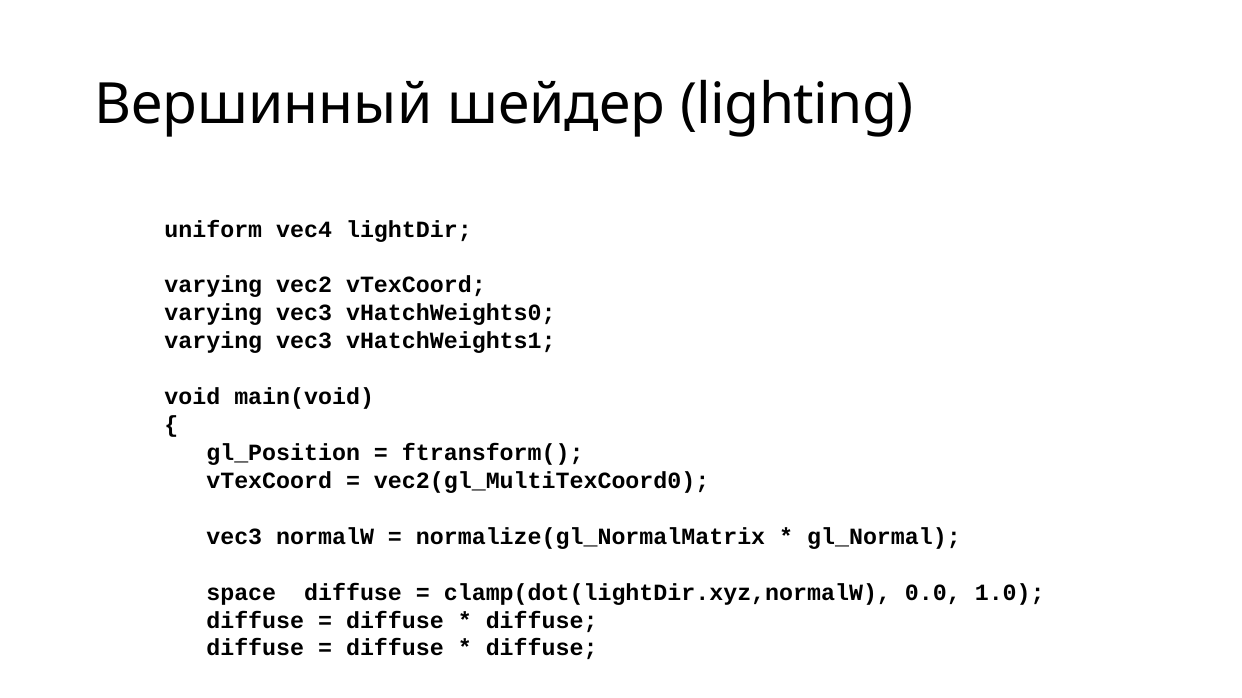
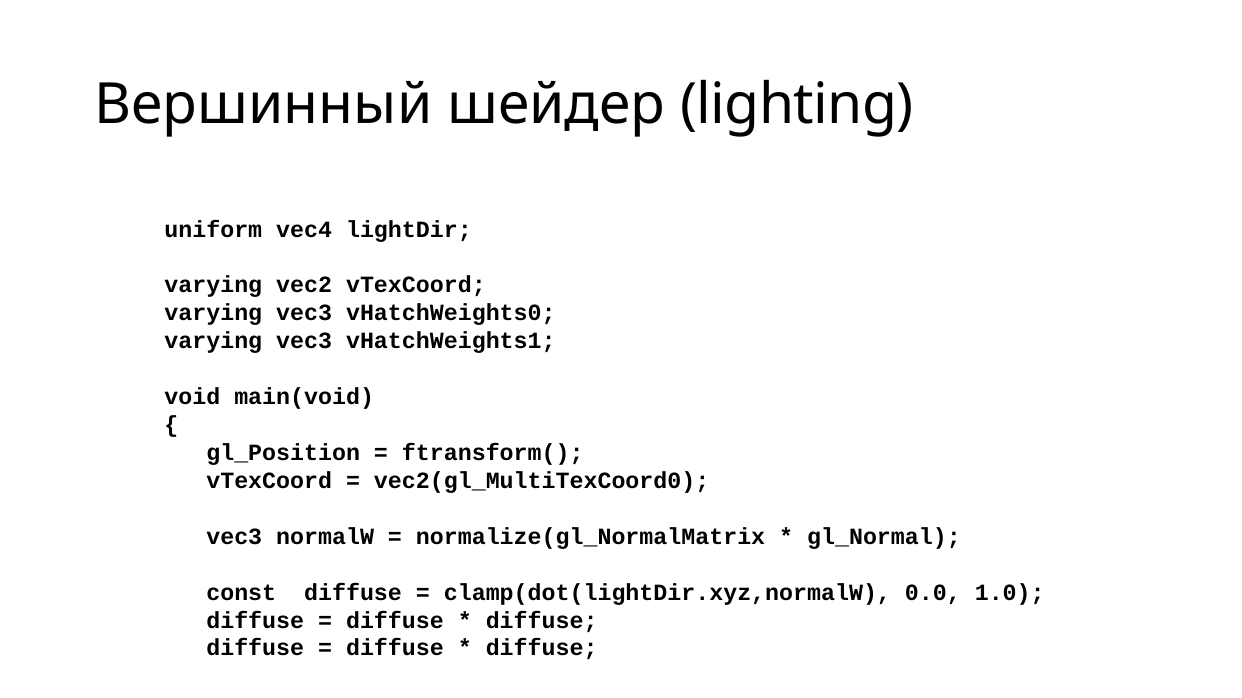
space: space -> const (241, 593)
